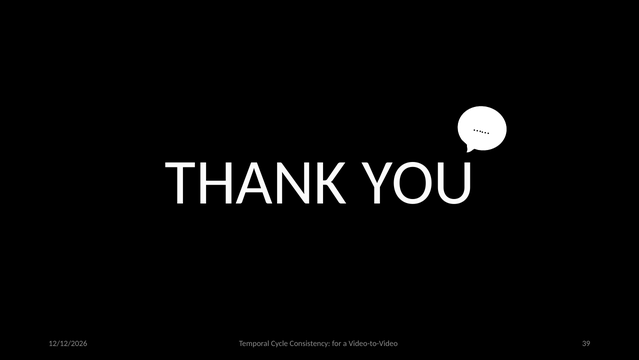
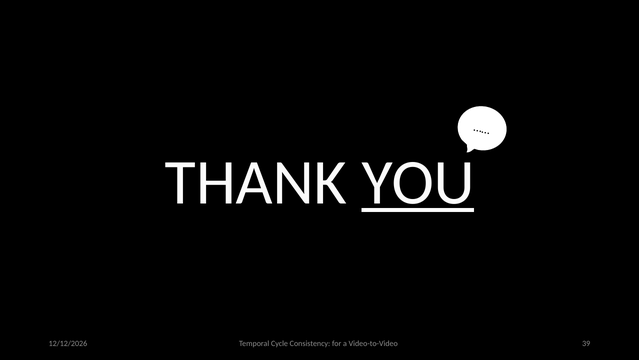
YOU underline: none -> present (418, 182)
